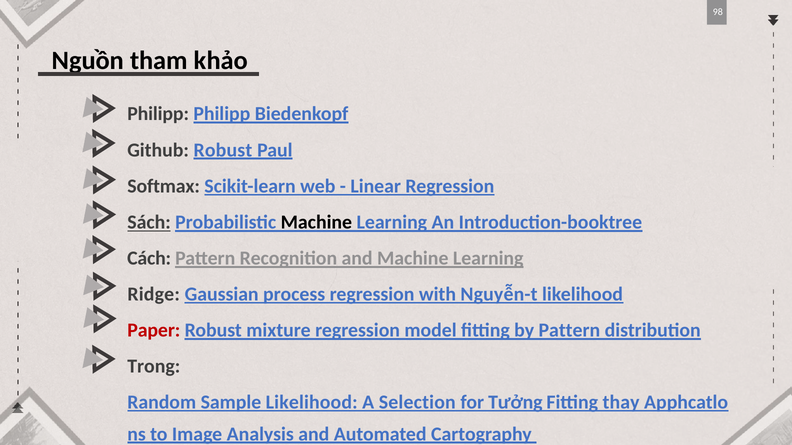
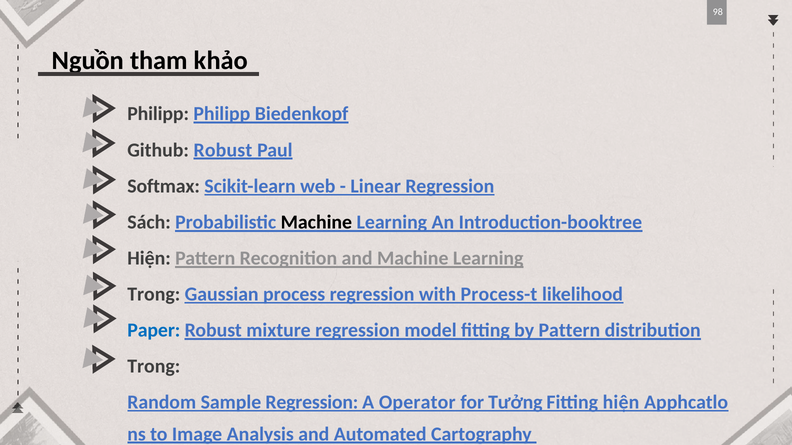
Sách underline: present -> none (149, 223)
Cách: Cách -> Hiện (149, 259)
Ridge: Ridge -> Trong (154, 295)
Nguyễn-t: Nguyễn-t -> Process-t (499, 295)
Paper colour: red -> blue (154, 331)
Sample Likelihood: Likelihood -> Regression (312, 403)
Selection: Selection -> Operator (417, 403)
Fitting thay: thay -> hiện (621, 403)
